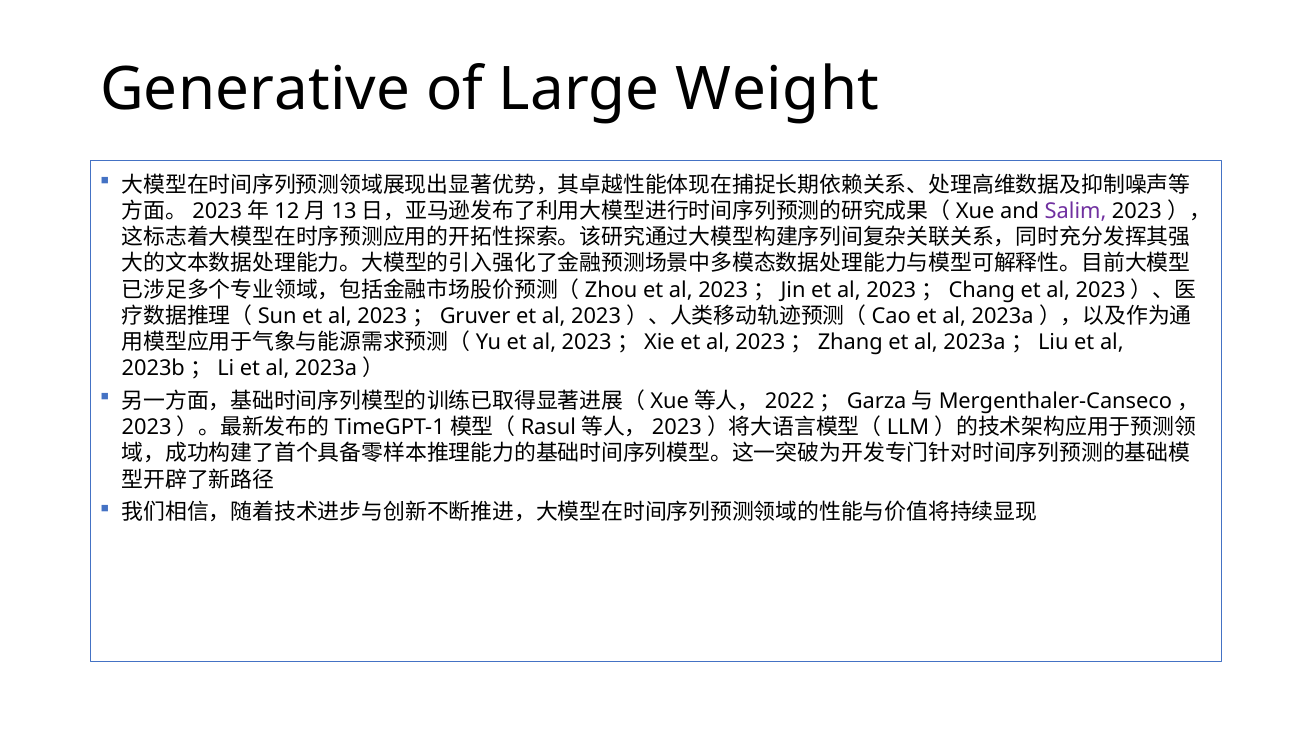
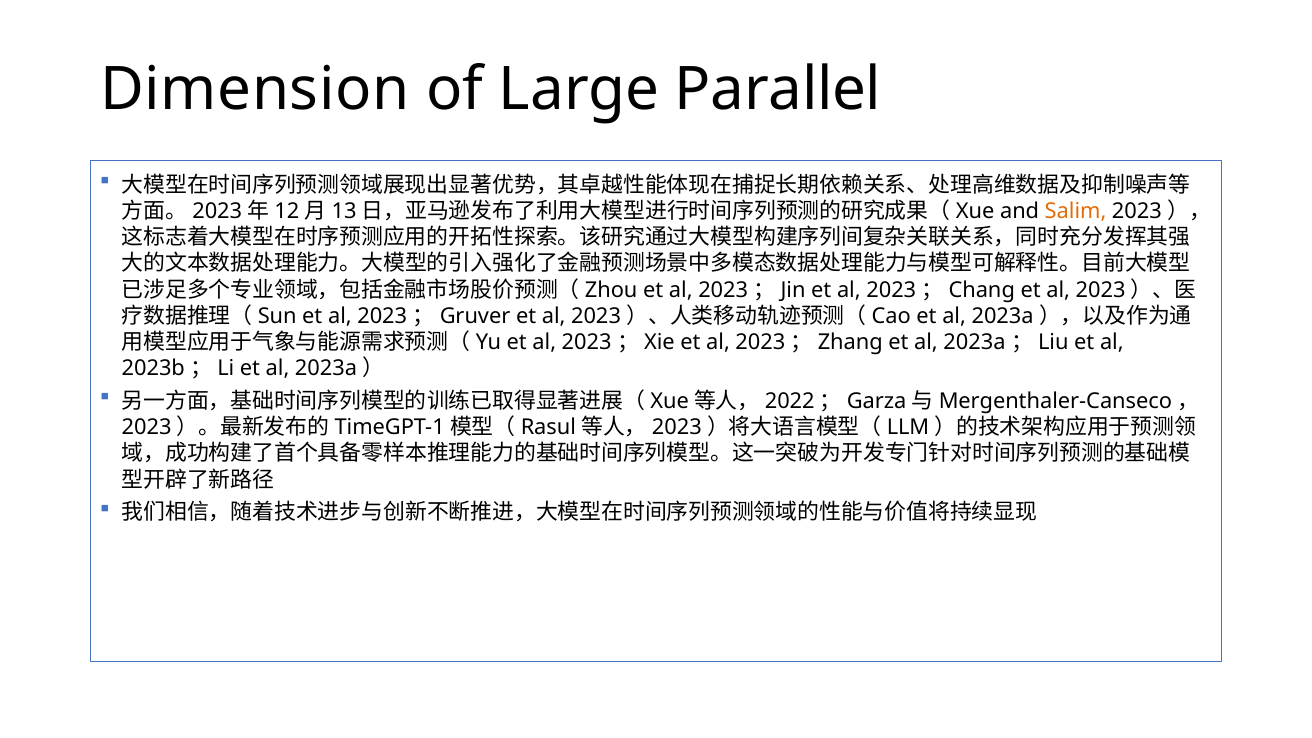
Generative: Generative -> Dimension (255, 89)
Weight: Weight -> Parallel (778, 89)
Salim colour: purple -> orange (1076, 211)
